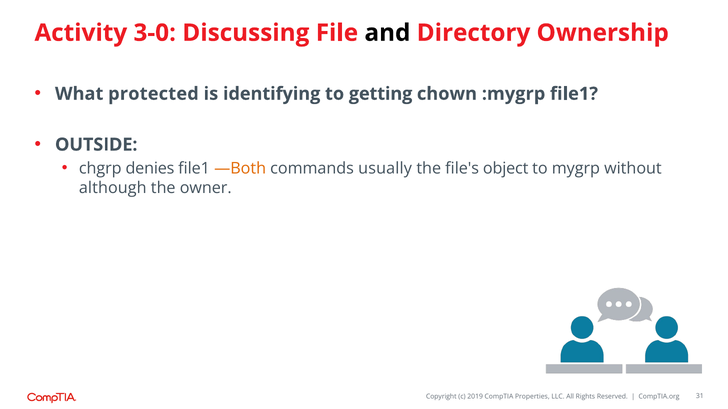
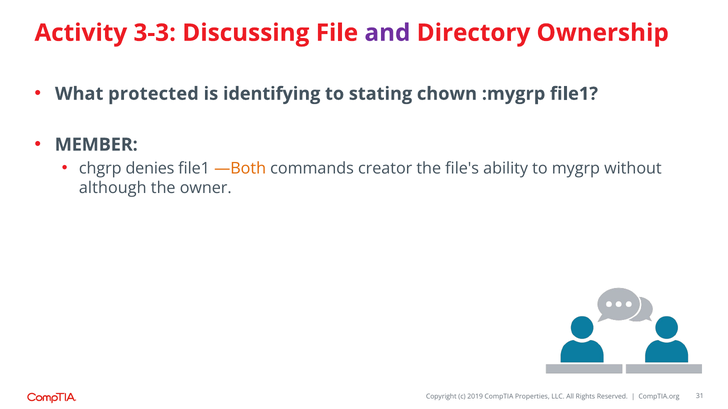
3-0: 3-0 -> 3-3 (155, 33)
and colour: black -> purple (387, 33)
getting: getting -> stating (381, 94)
OUTSIDE: OUTSIDE -> MEMBER (96, 145)
usually: usually -> creator (385, 169)
object: object -> ability (506, 169)
